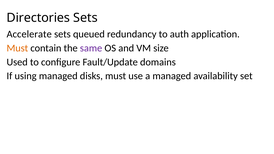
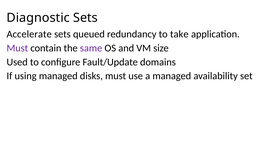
Directories: Directories -> Diagnostic (38, 18)
auth: auth -> take (179, 34)
Must colour: orange -> purple (17, 48)
